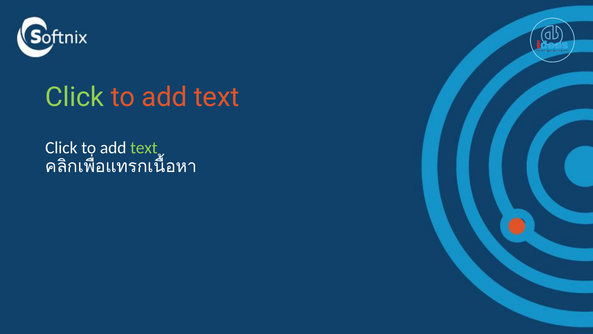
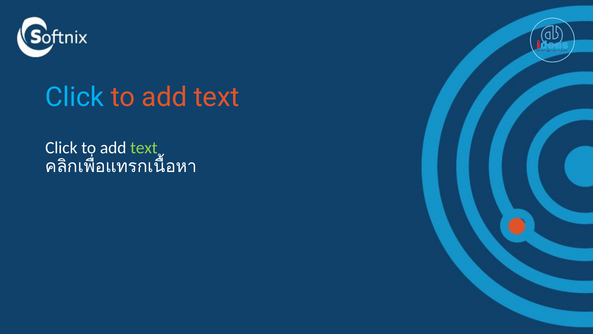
Click colour: light green -> light blue (75, 97)
